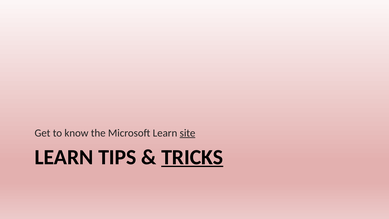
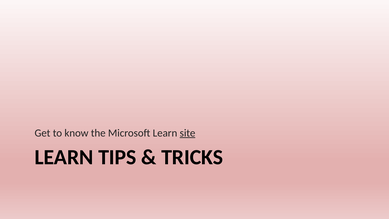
TRICKS underline: present -> none (192, 157)
